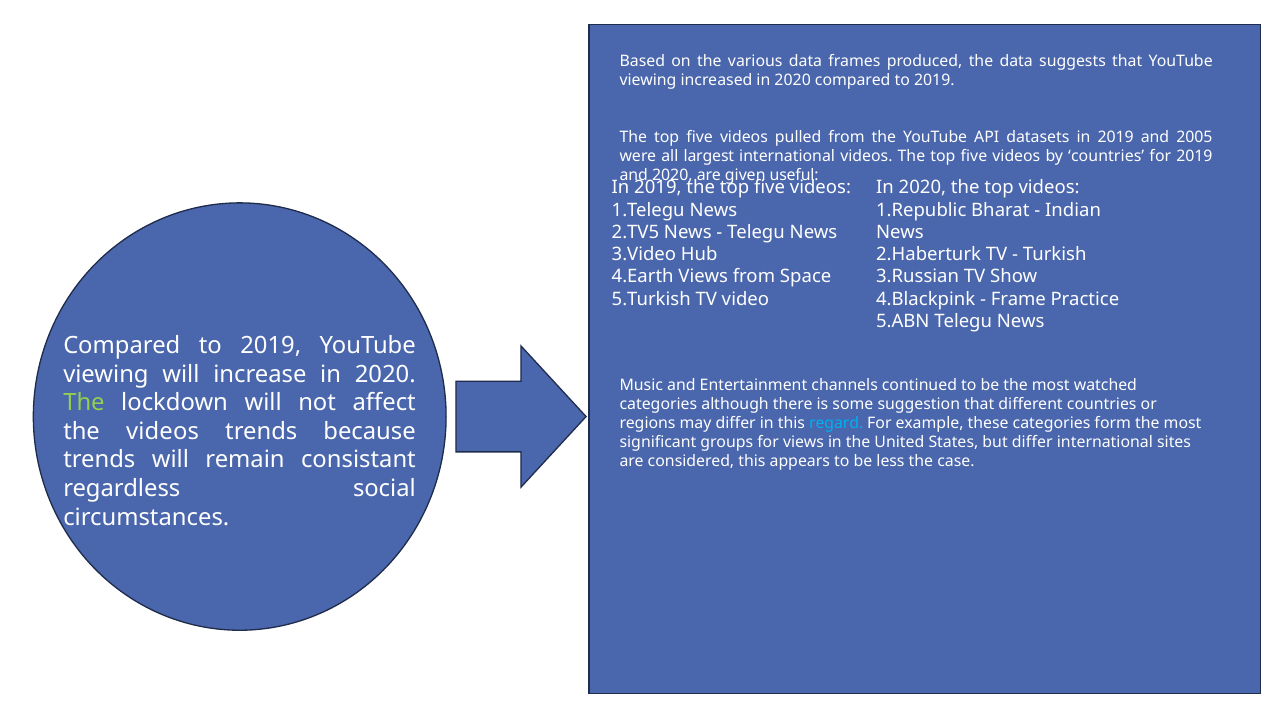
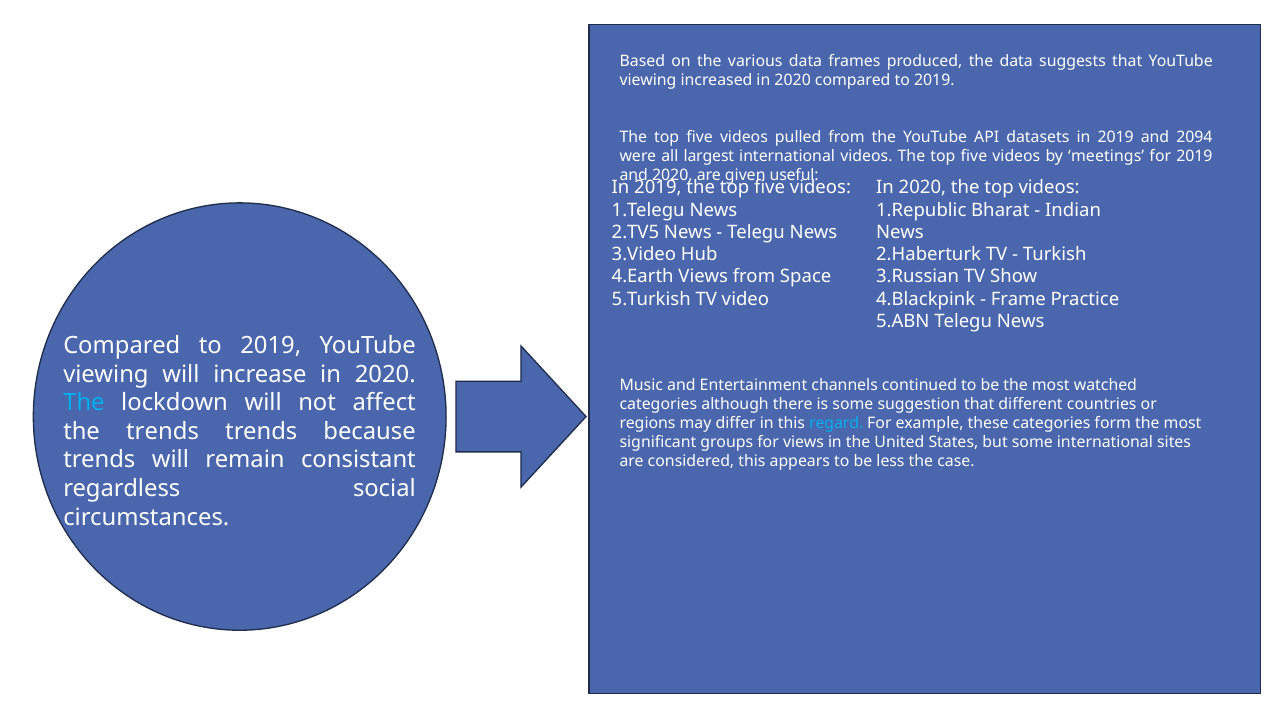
2005: 2005 -> 2094 (1194, 138)
by countries: countries -> meetings (1106, 157)
The colour: light green -> light blue (84, 403)
the videos: videos -> trends (163, 432)
but differ: differ -> some (1032, 442)
